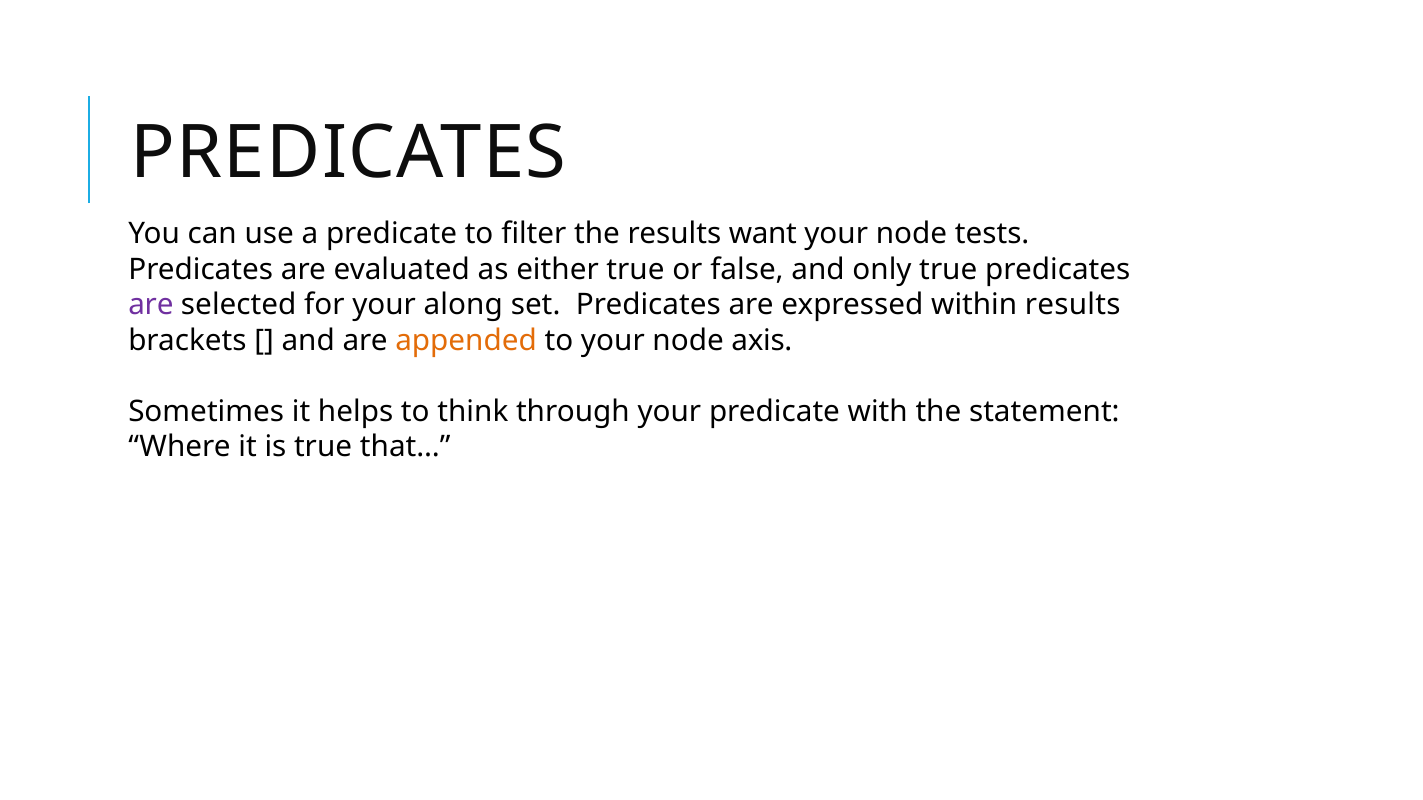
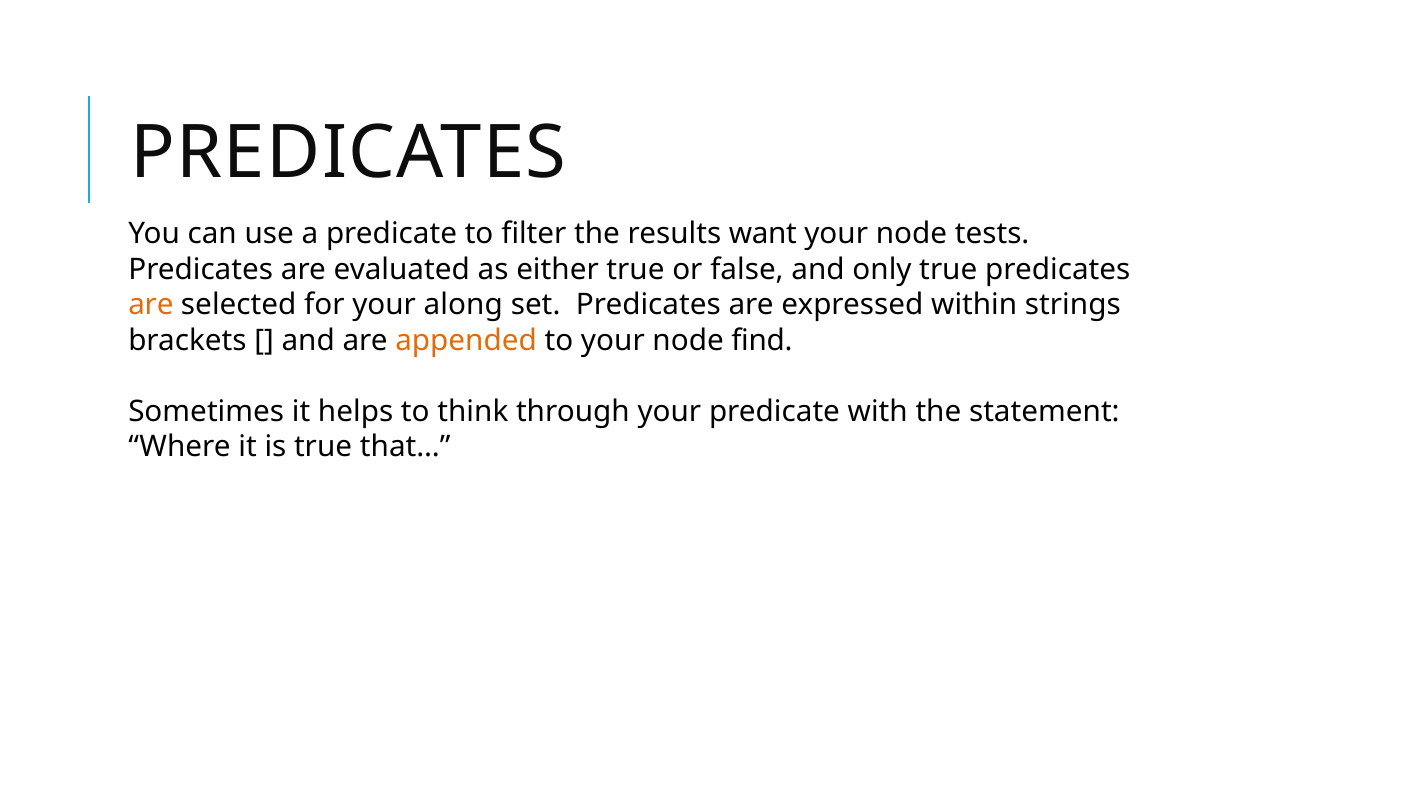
are colour: purple -> orange (151, 305)
within results: results -> strings (1073, 305)
axis: axis -> find (762, 341)
